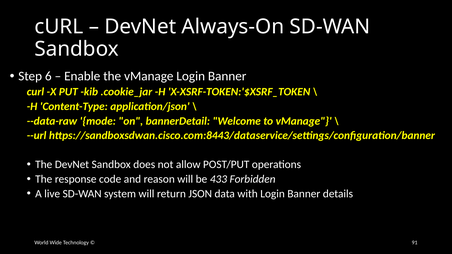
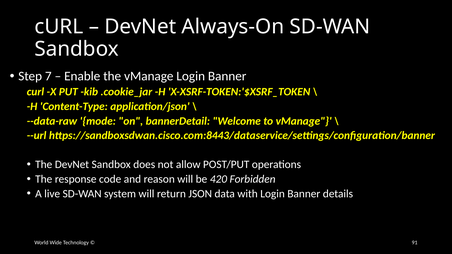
6: 6 -> 7 (48, 76)
433: 433 -> 420 (219, 179)
